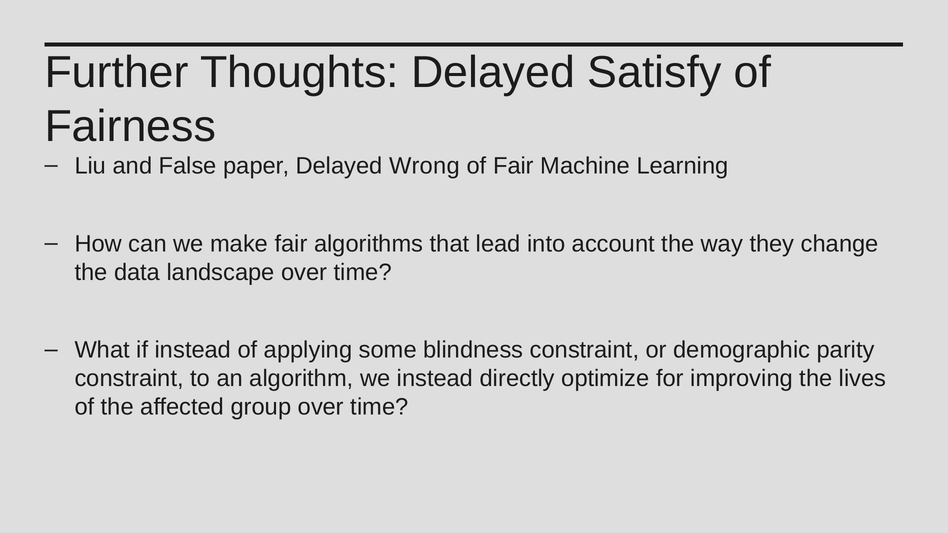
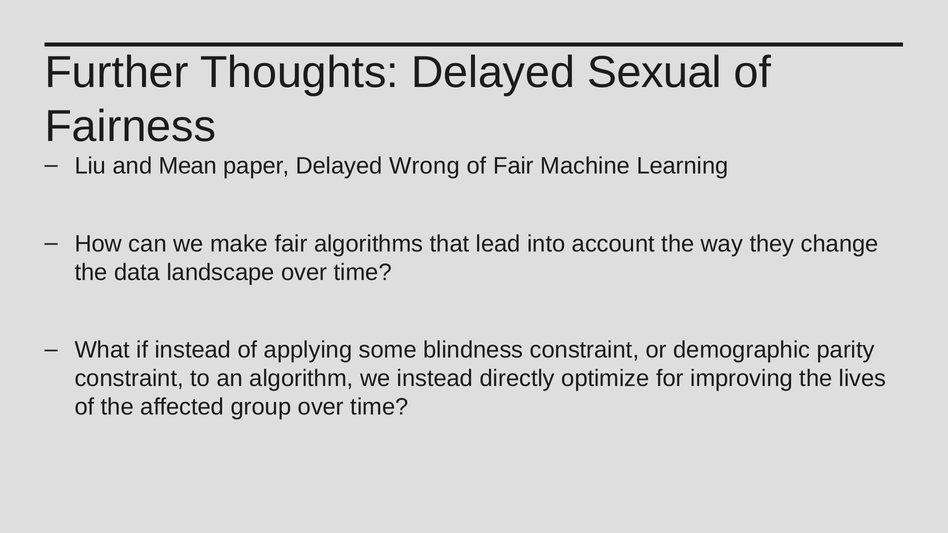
Satisfy: Satisfy -> Sexual (655, 73)
False: False -> Mean (188, 166)
